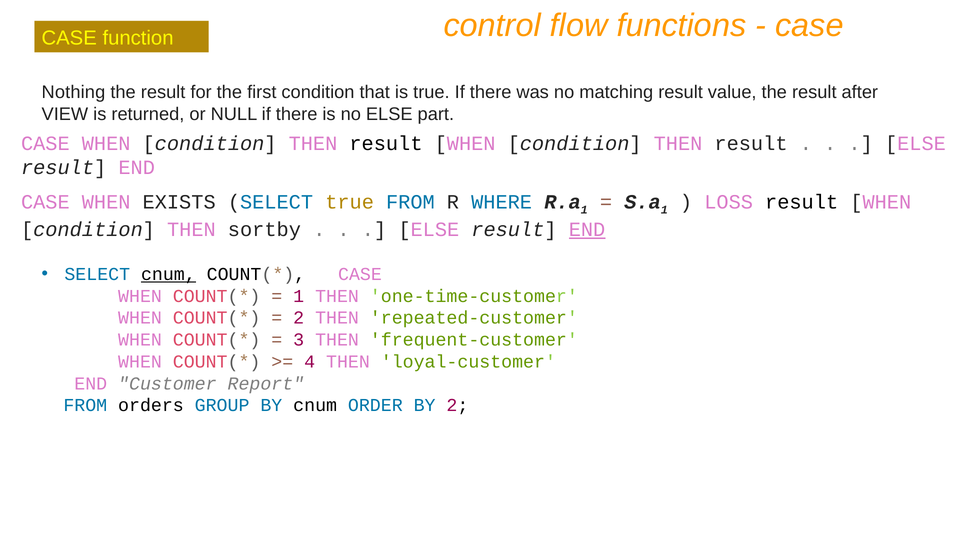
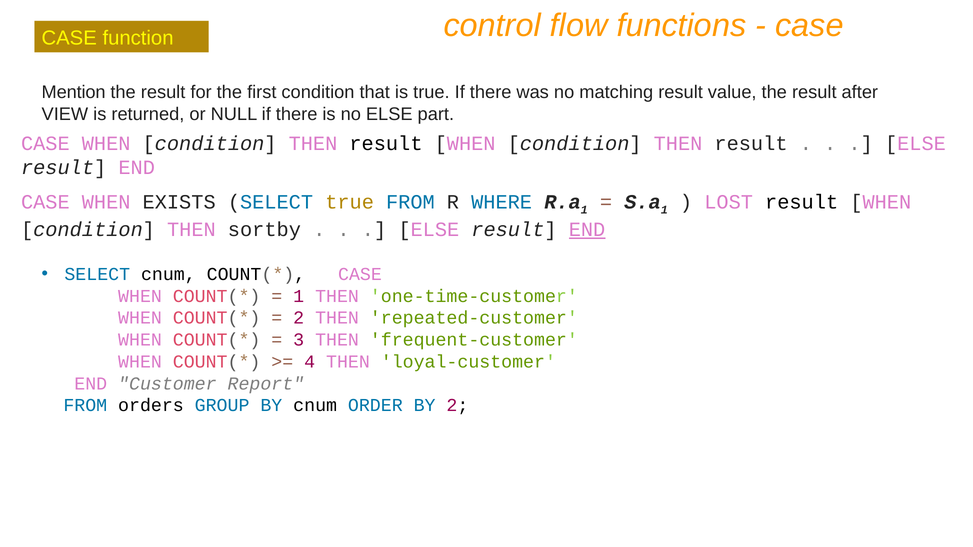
Nothing: Nothing -> Mention (74, 92)
LOSS: LOSS -> LOST (729, 202)
cnum underline: present -> none (168, 274)
